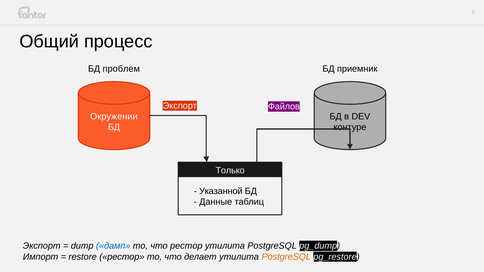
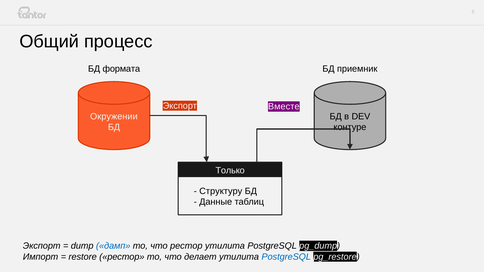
проблем: проблем -> формата (121, 69)
Файлов: Файлов -> Вместе (284, 107)
Указанной: Указанной -> Структуру (221, 191)
PostgreSQL colour: orange -> blue (286, 257)
